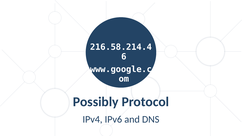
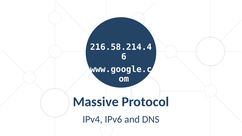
Possibly: Possibly -> Massive (96, 102)
